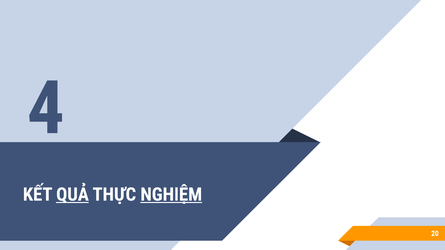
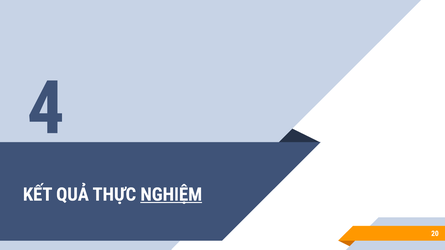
QUẢ underline: present -> none (73, 195)
